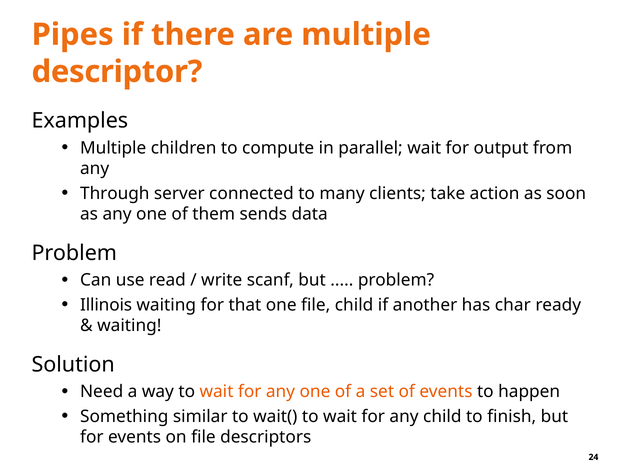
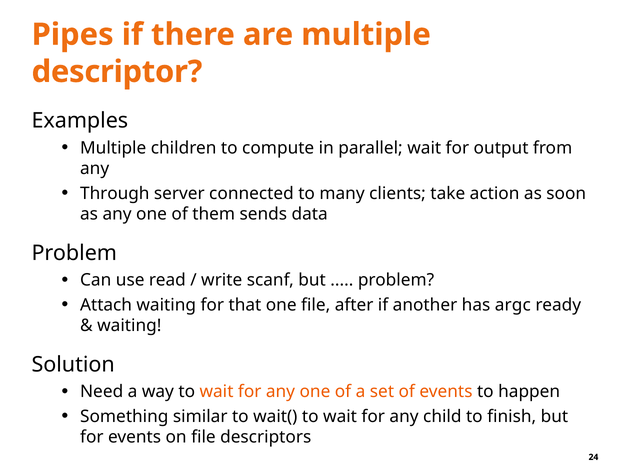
Illinois: Illinois -> Attach (106, 305)
file child: child -> after (354, 305)
char: char -> argc (513, 305)
